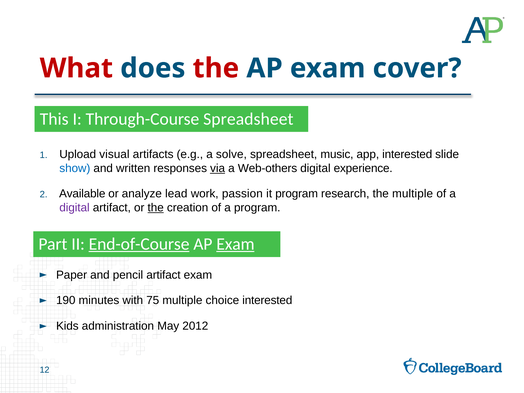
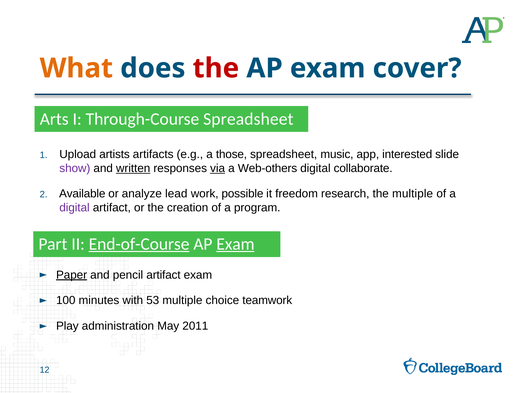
What colour: red -> orange (76, 68)
This: This -> Arts (54, 119)
visual: visual -> artists (115, 154)
solve: solve -> those (231, 154)
show colour: blue -> purple (75, 168)
written underline: none -> present (133, 168)
experience: experience -> collaborate (363, 168)
passion: passion -> possible (242, 194)
it program: program -> freedom (297, 194)
the underline: present -> none (156, 208)
Paper underline: none -> present (72, 275)
190: 190 -> 100 (66, 300)
75: 75 -> 53 (153, 300)
choice interested: interested -> teamwork (267, 300)
Kids: Kids -> Play (67, 326)
2012: 2012 -> 2011 (195, 326)
